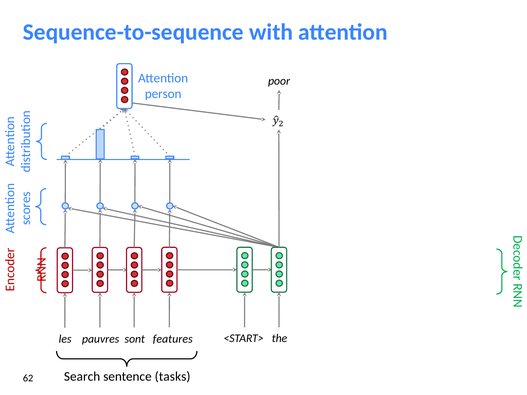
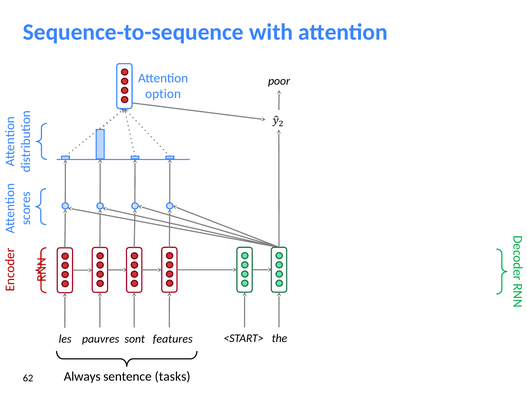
person: person -> option (163, 94)
Search: Search -> Always (82, 377)
